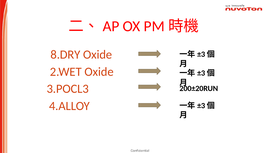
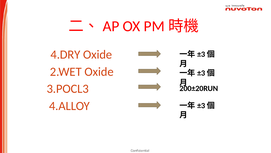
8.DRY: 8.DRY -> 4.DRY (65, 54)
